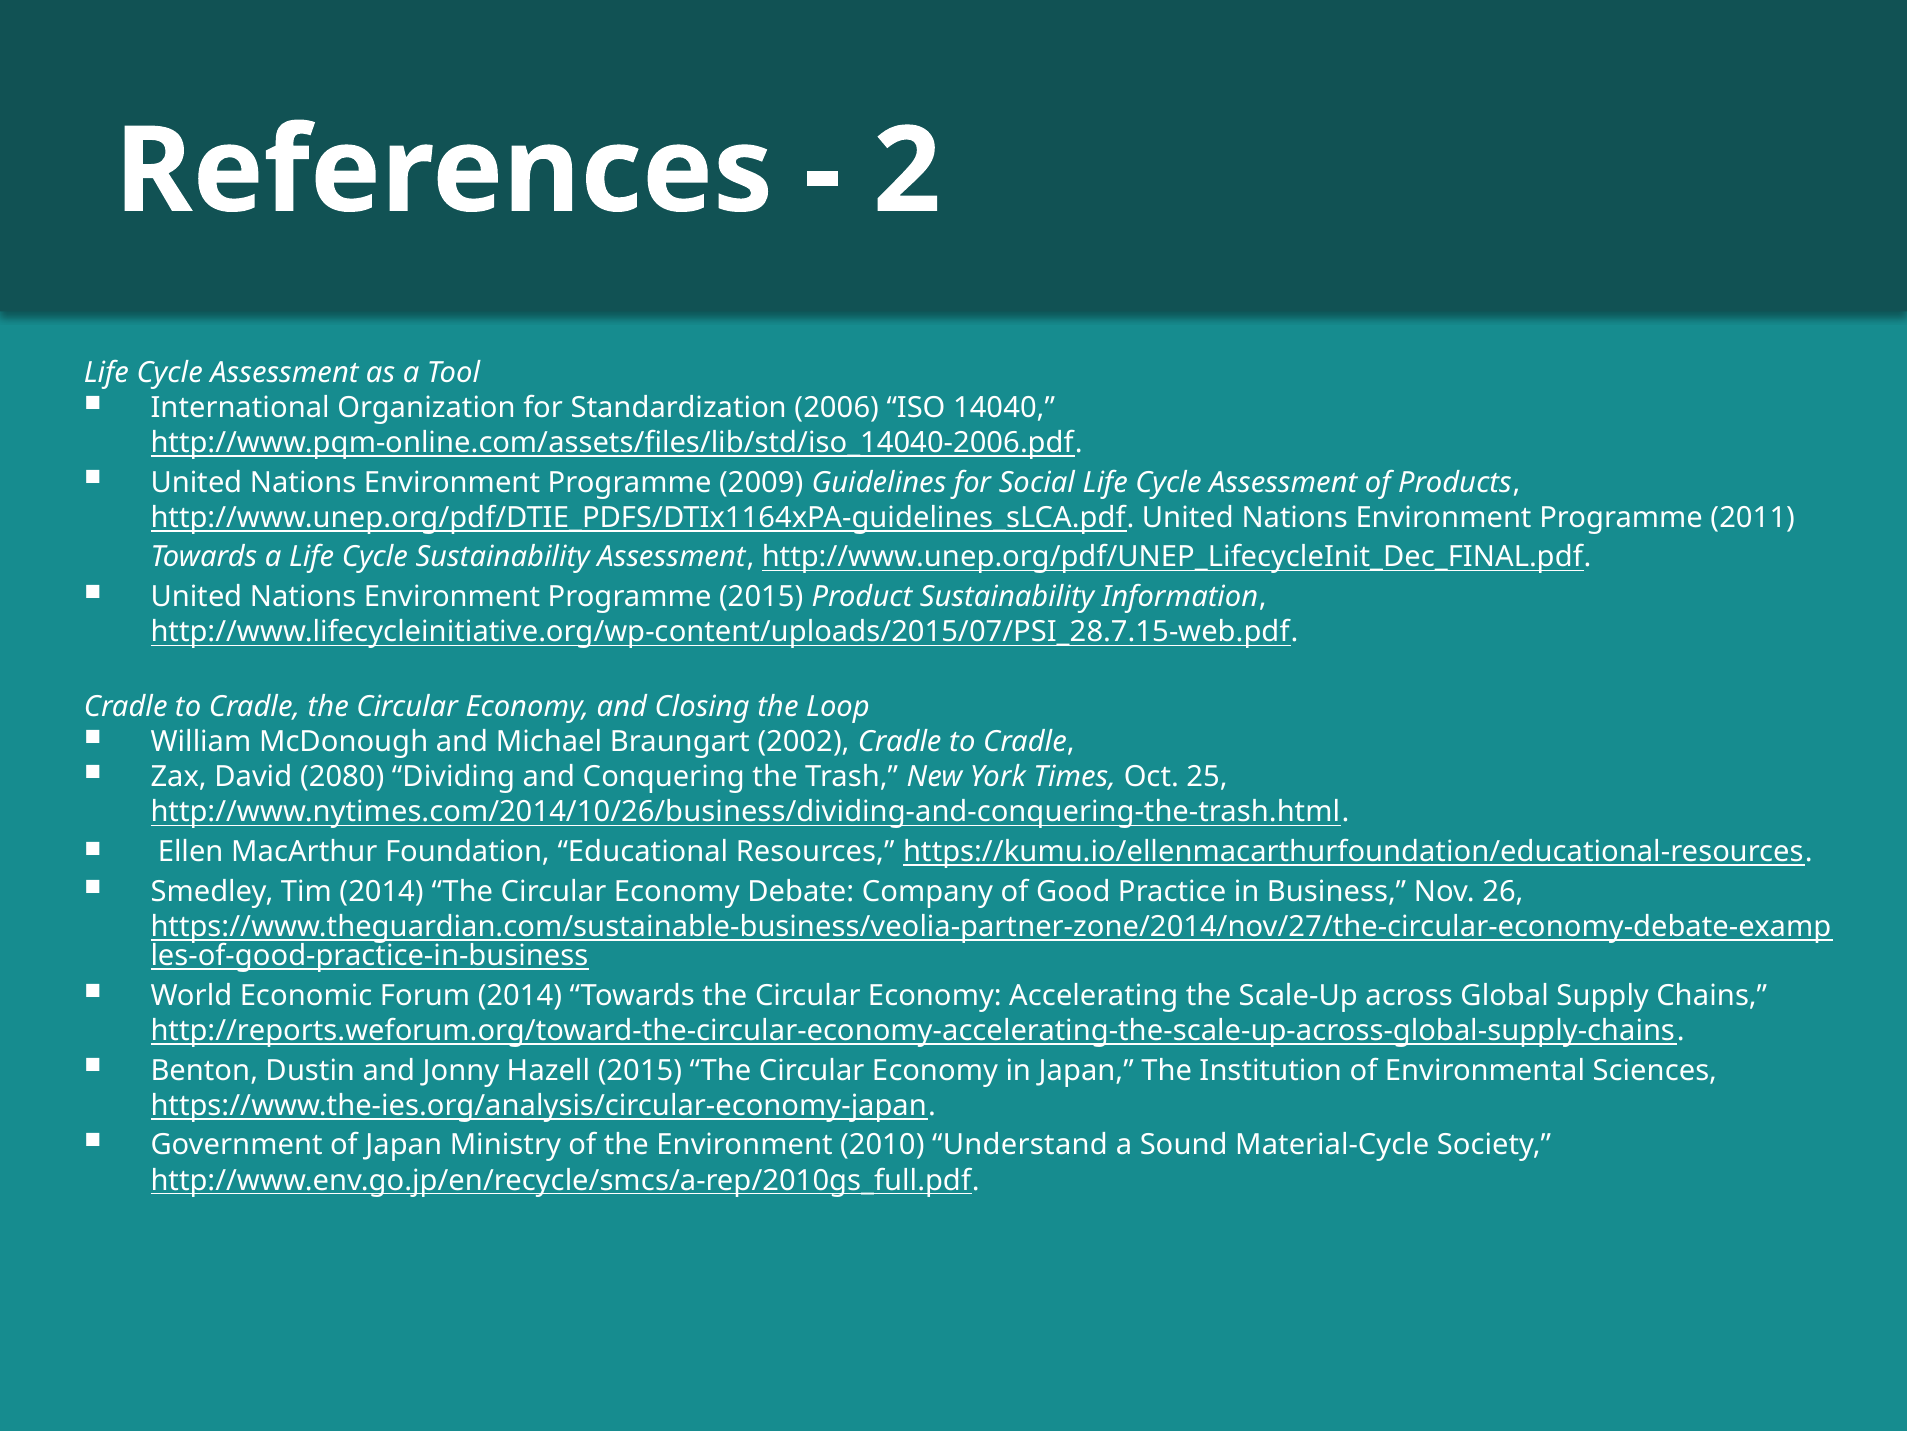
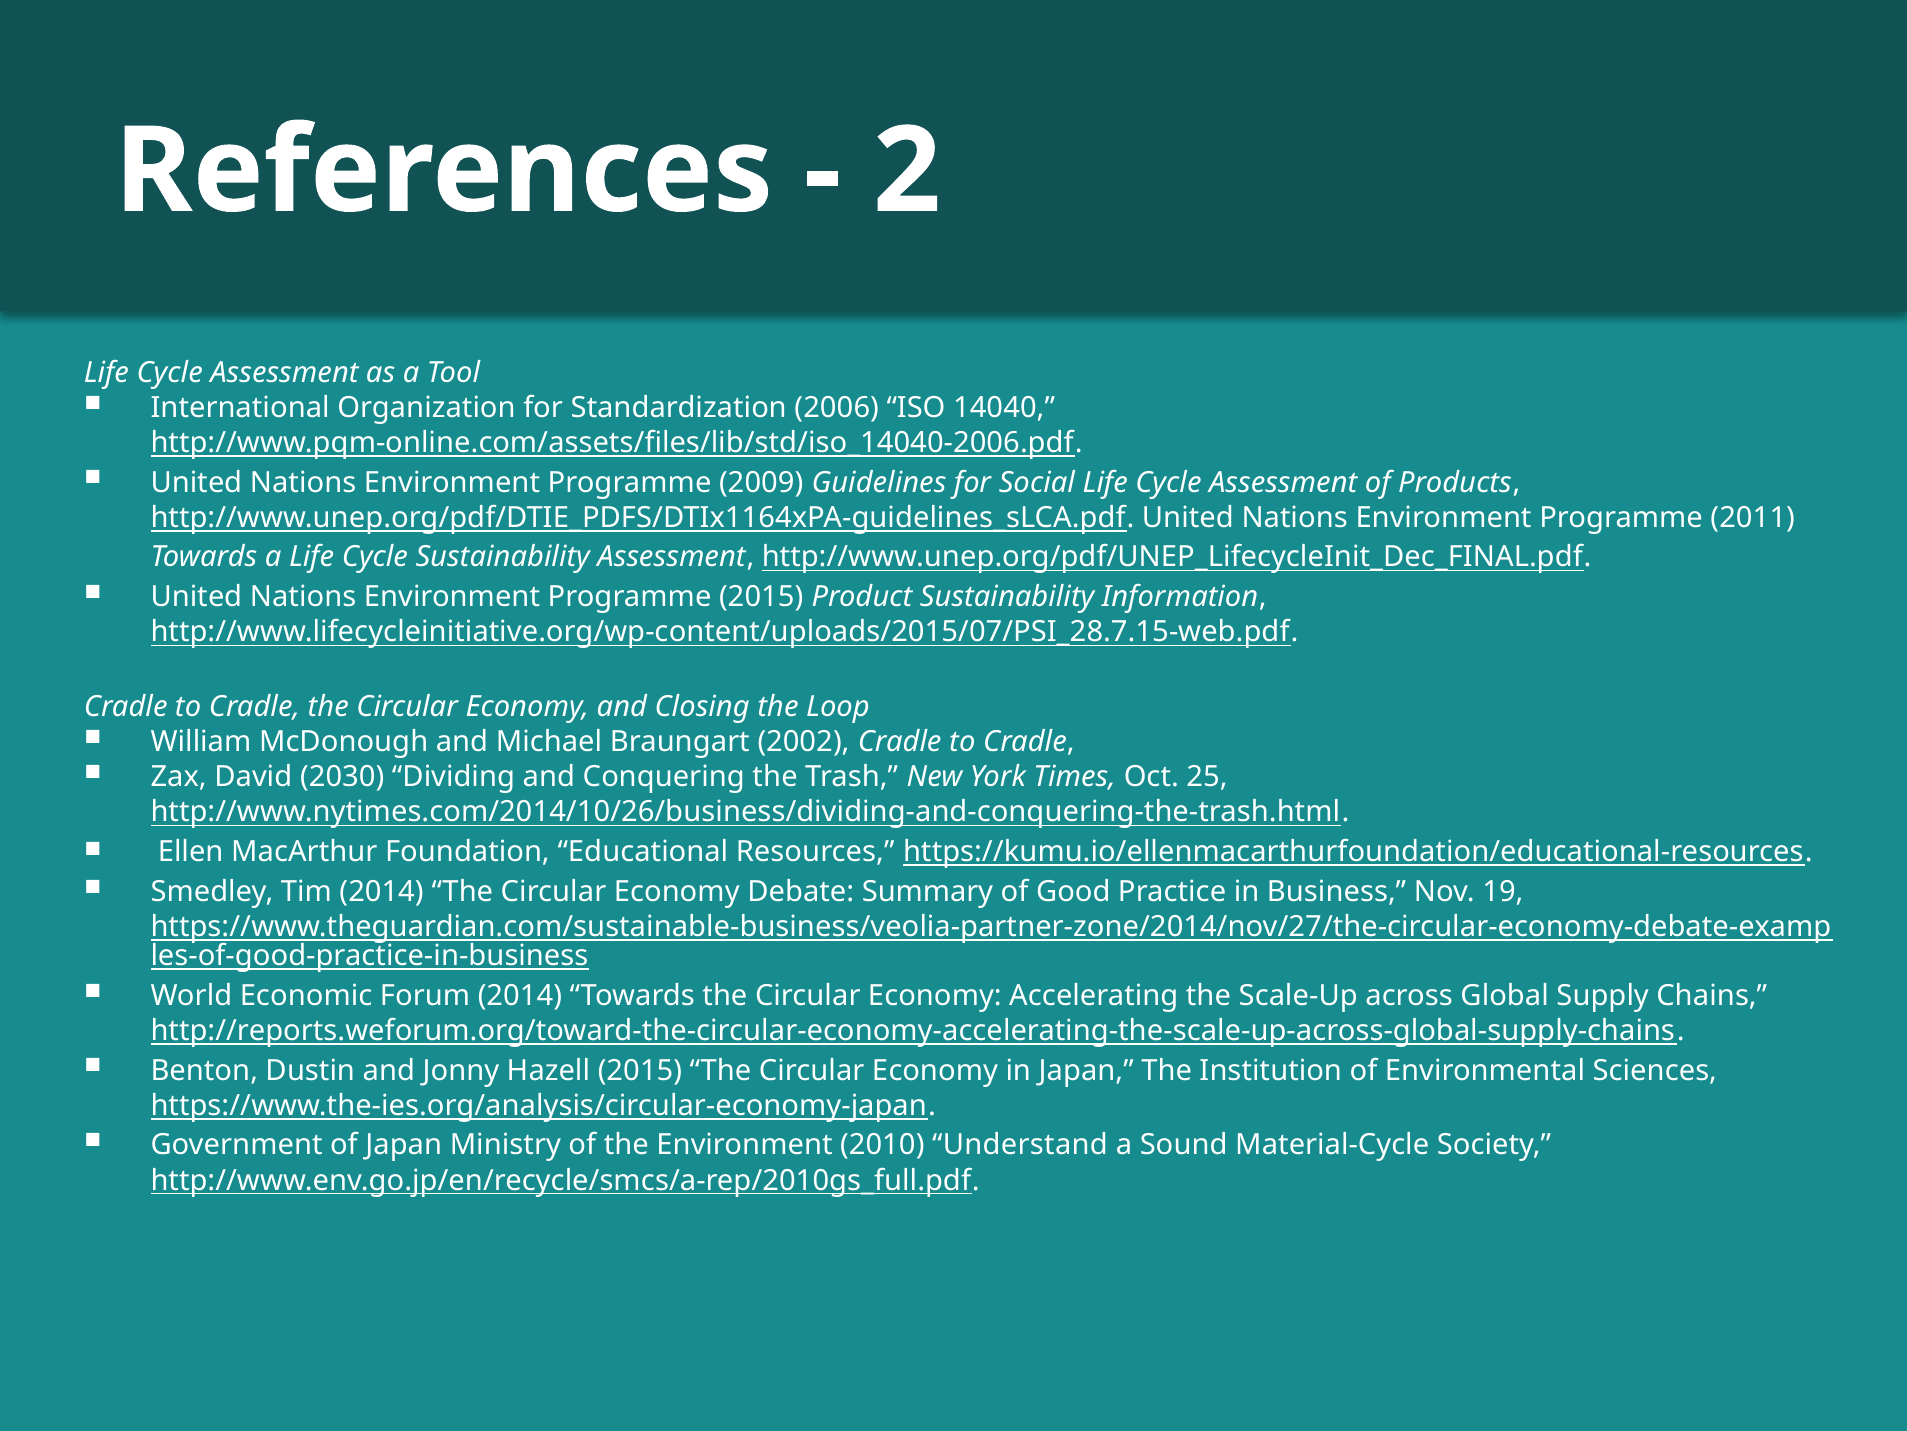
2080: 2080 -> 2030 (342, 777)
Company: Company -> Summary (927, 891)
26: 26 -> 19 (1503, 891)
